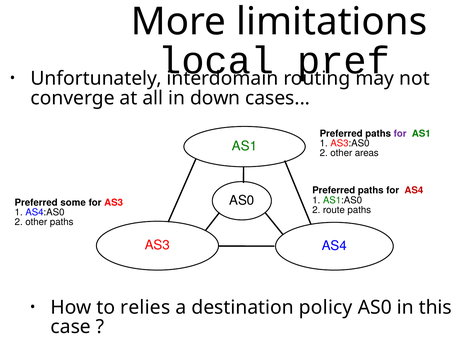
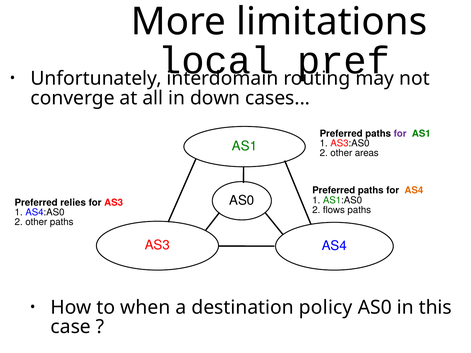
AS4 colour: red -> orange (414, 191)
some: some -> relies (73, 203)
route: route -> flows (334, 210)
relies: relies -> when (145, 308)
